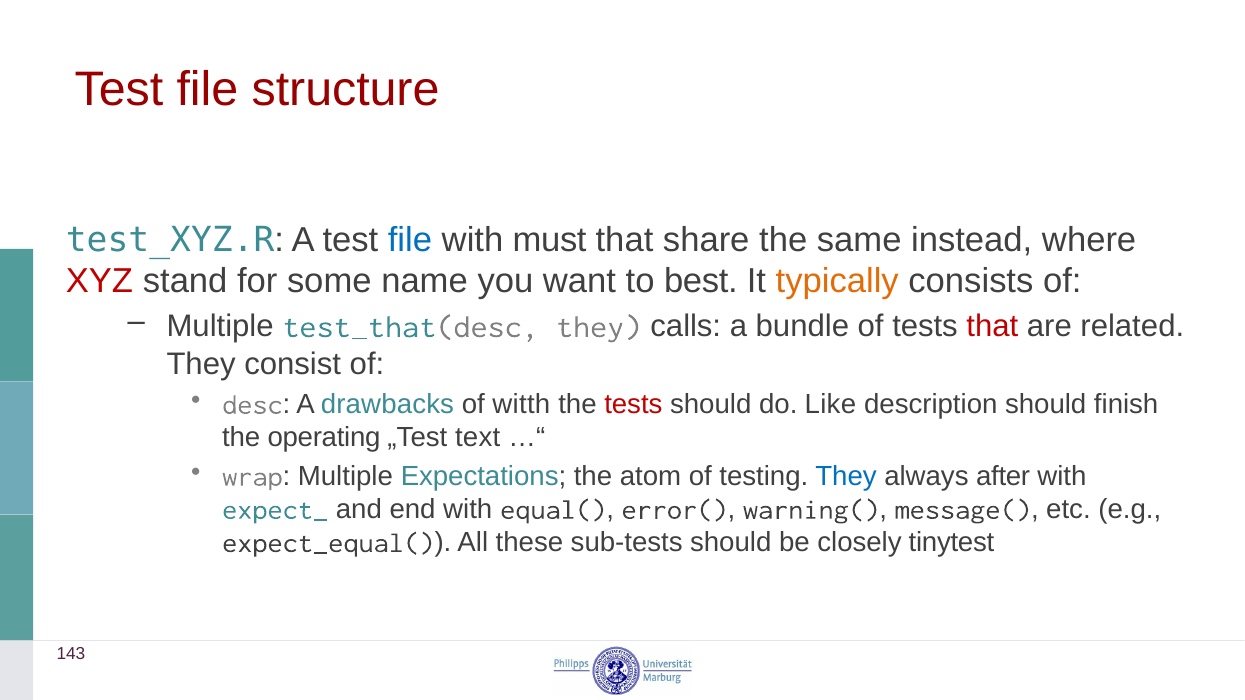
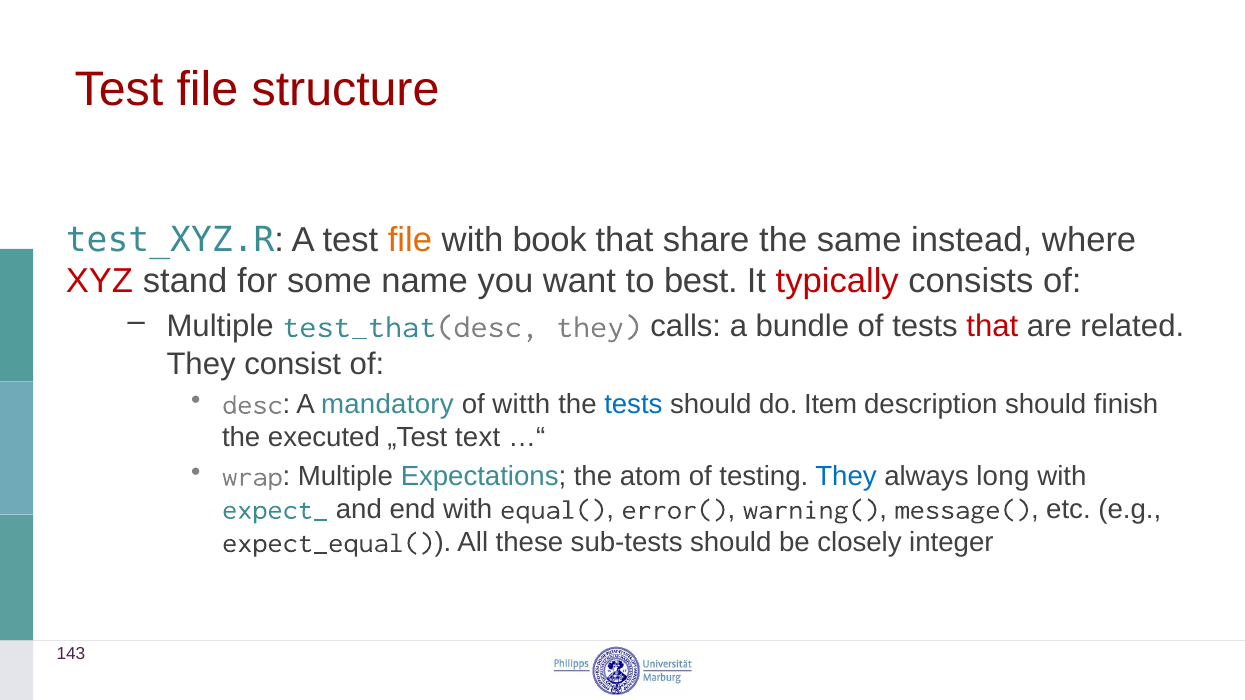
file colour: blue -> orange (410, 240)
must: must -> book (550, 240)
typically colour: orange -> red (837, 281)
drawbacks: drawbacks -> mandatory (387, 405)
tests colour: red -> blue (633, 405)
Like: Like -> Item (831, 405)
operating: operating -> executed (324, 438)
after: after -> long (1003, 477)
tinytest: tinytest -> integer (951, 543)
